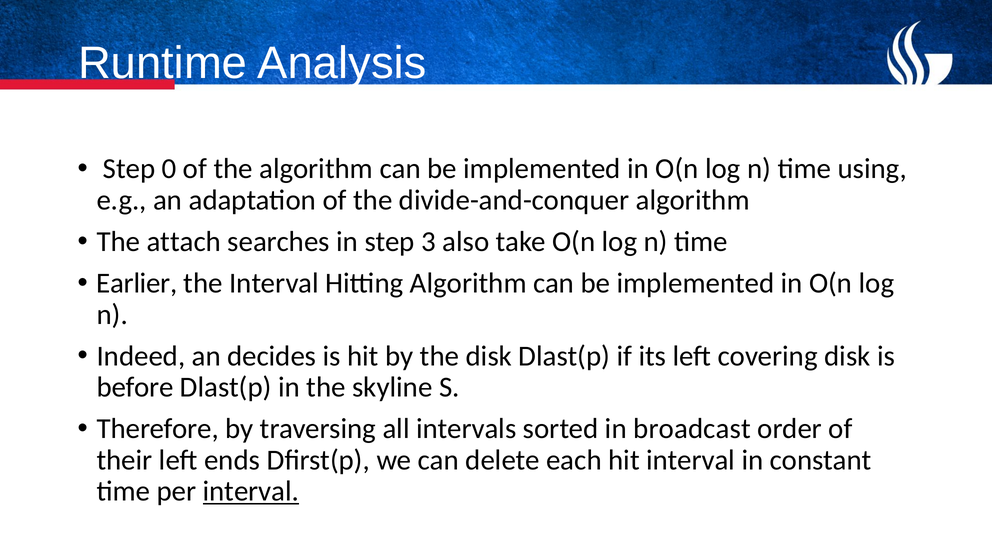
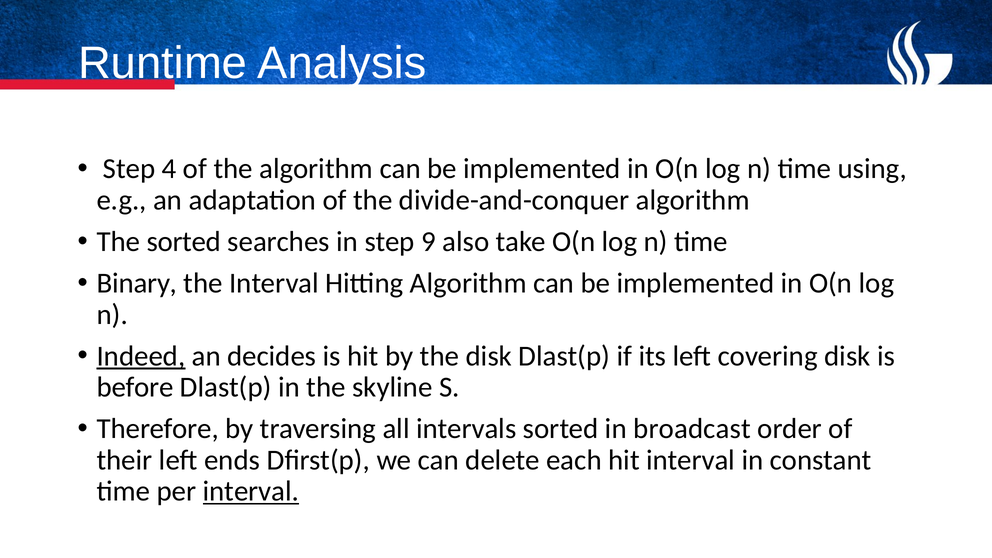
0: 0 -> 4 (169, 169)
The attach: attach -> sorted (184, 242)
3: 3 -> 9 (428, 242)
Earlier: Earlier -> Binary (137, 283)
Indeed underline: none -> present (141, 356)
